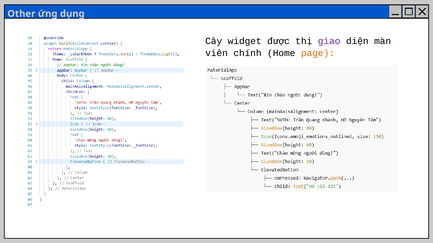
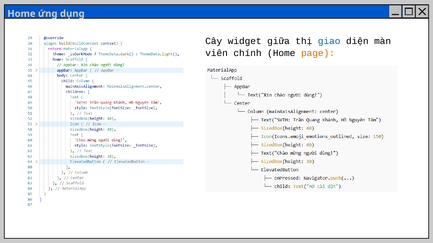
Other: Other -> Home (21, 14)
được: được -> giữa (278, 41)
giao colour: purple -> blue (329, 41)
